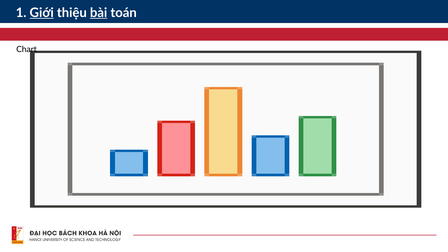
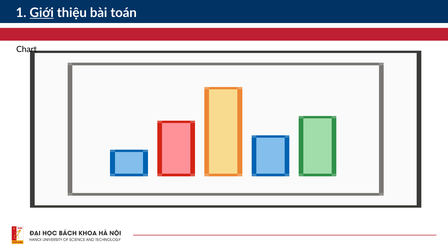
bài underline: present -> none (99, 13)
